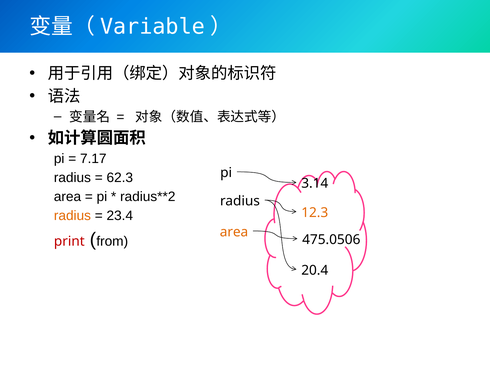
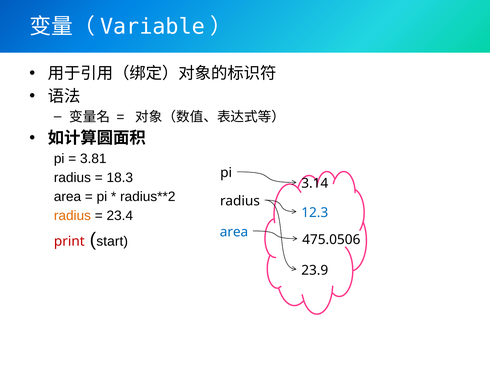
7.17: 7.17 -> 3.81 (93, 159)
62.3: 62.3 -> 18.3 (120, 178)
12.3 colour: orange -> blue (315, 213)
area colour: orange -> blue (234, 232)
from: from -> start (112, 242)
20.4: 20.4 -> 23.9 (315, 271)
